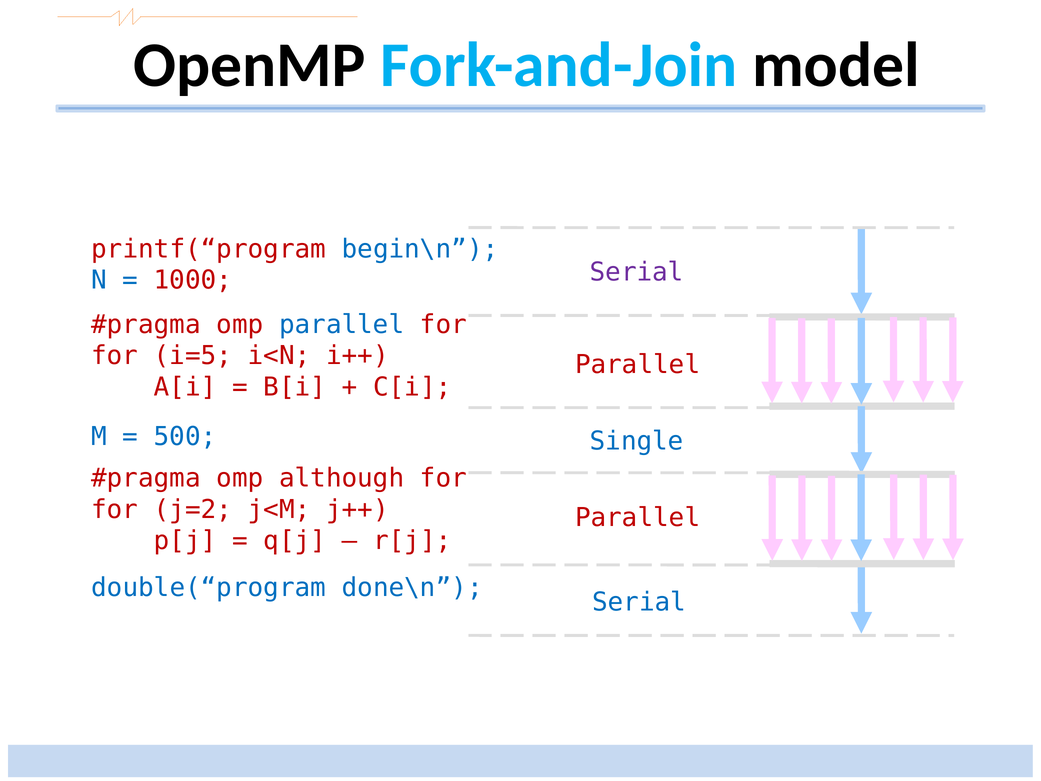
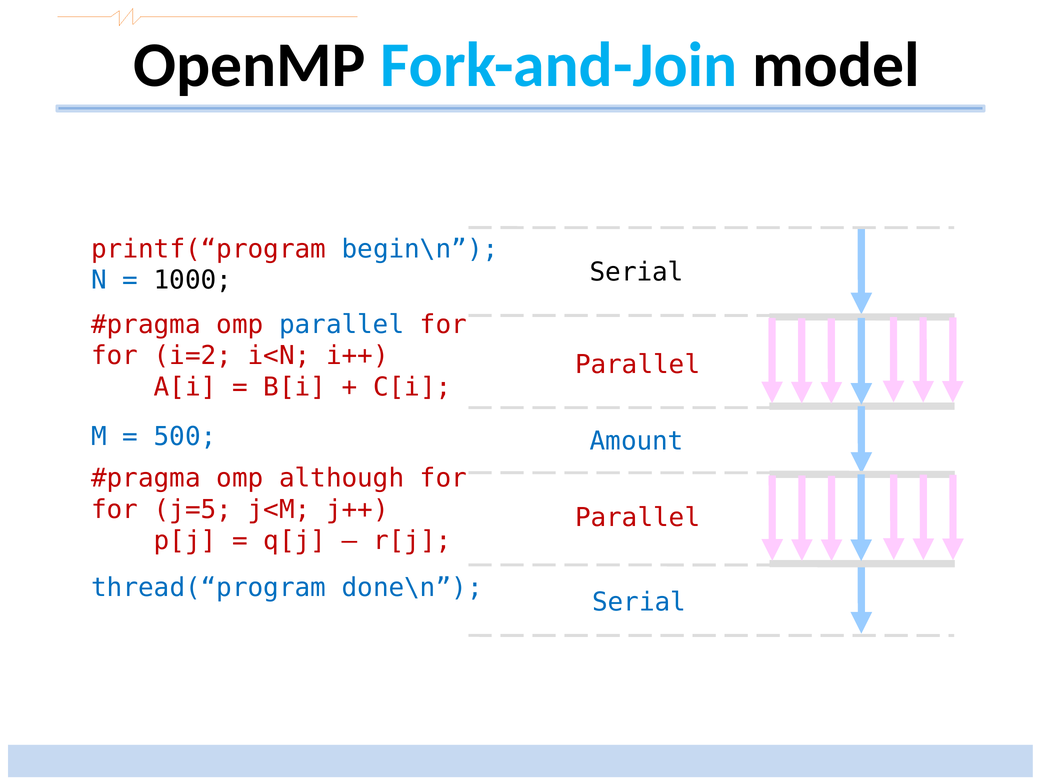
Serial colour: purple -> black (637, 272)
1000 colour: red -> black (193, 280)
i=5: i=5 -> i=2 (193, 356)
Single: Single -> Amount (637, 441)
j=2: j=2 -> j=5 (193, 509)
double(“program: double(“program -> thread(“program (209, 587)
